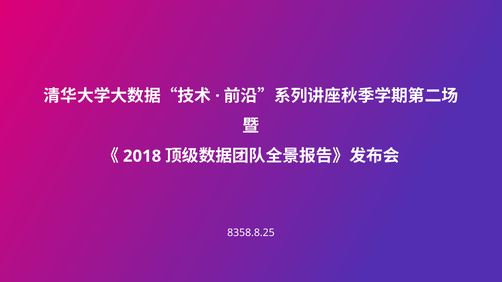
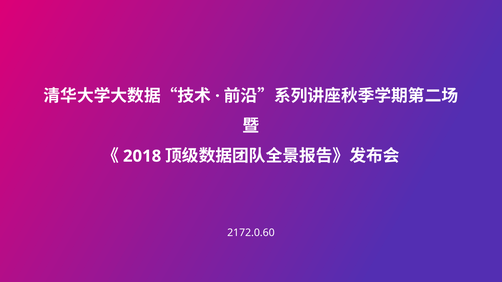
8358.8.25: 8358.8.25 -> 2172.0.60 (251, 233)
